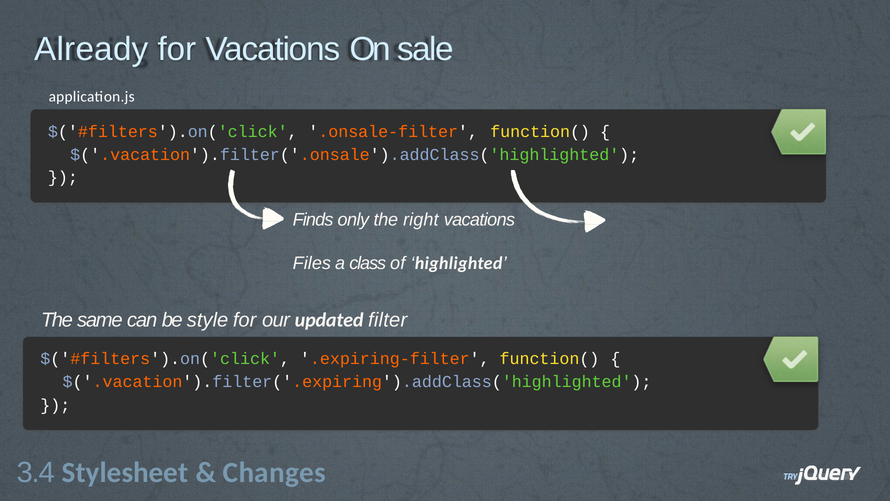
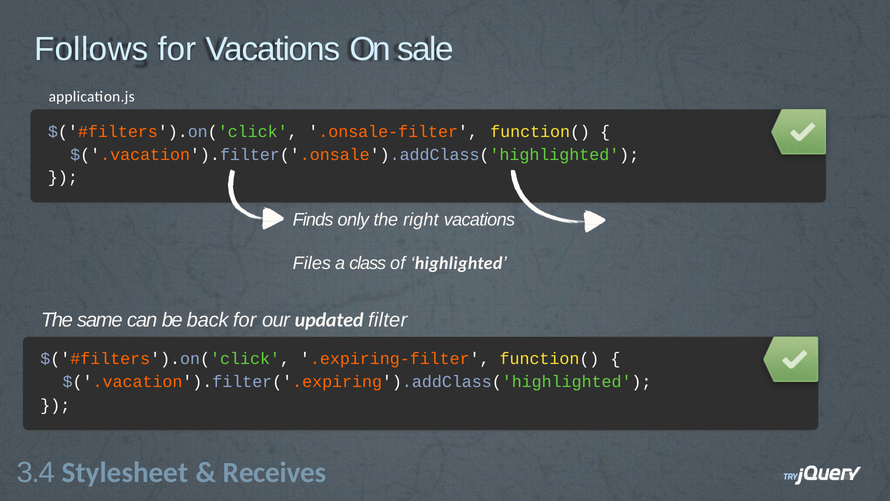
Already: Already -> Follows (91, 49)
style: style -> back (208, 320)
Changes: Changes -> Receives (275, 472)
